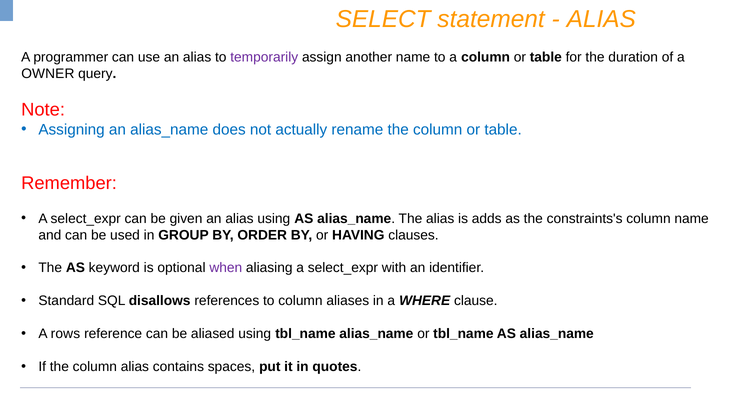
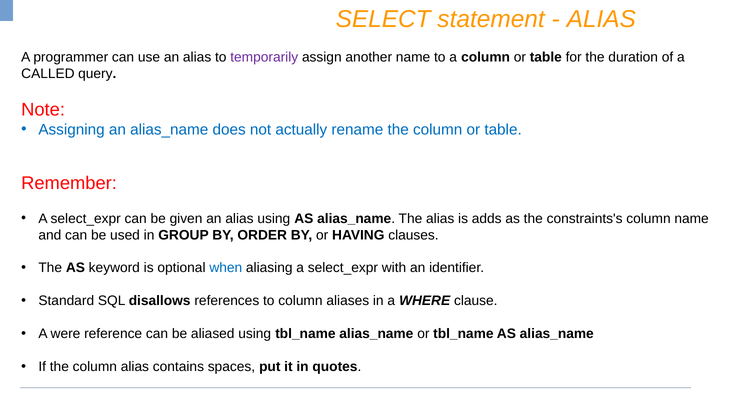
OWNER: OWNER -> CALLED (48, 74)
when colour: purple -> blue (226, 268)
rows: rows -> were (65, 334)
